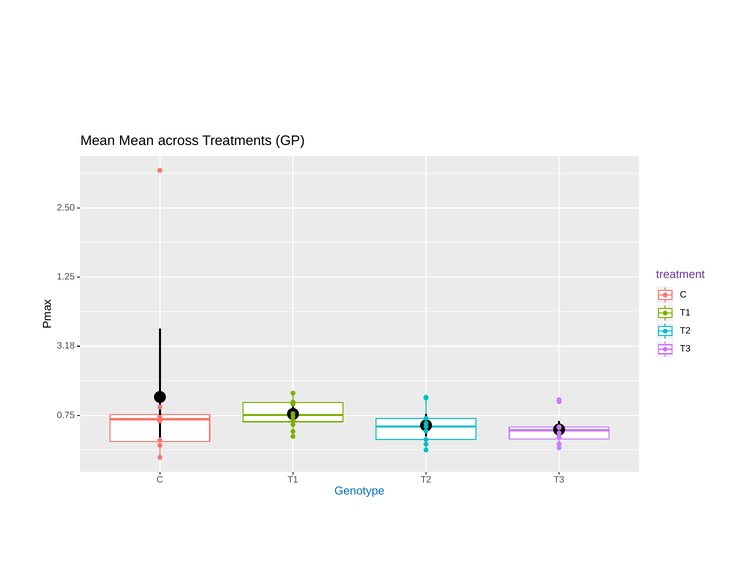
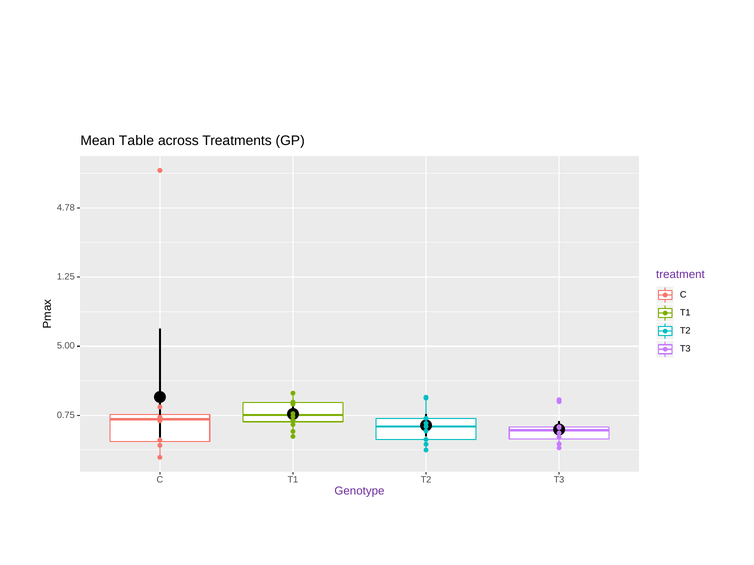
Mean Mean: Mean -> Table (136, 141)
2.50: 2.50 -> 4.78 (66, 208)
3.18: 3.18 -> 5.00 (66, 346)
Genotype colour: blue -> purple (359, 491)
